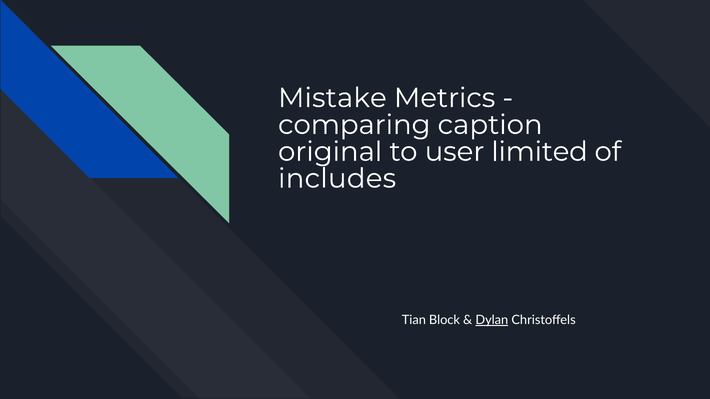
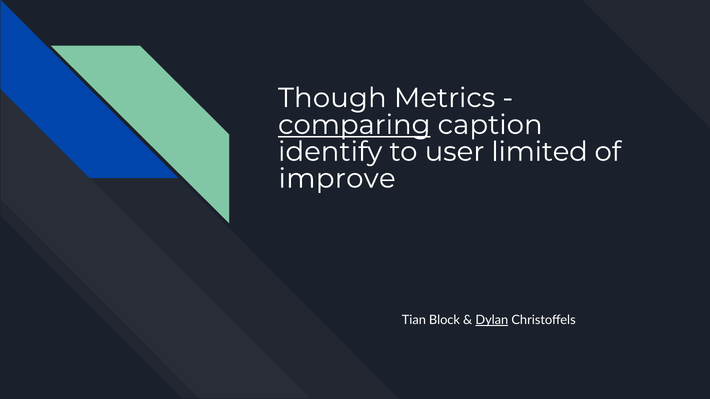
Mistake: Mistake -> Though (332, 98)
comparing underline: none -> present (354, 125)
original: original -> identify (330, 152)
includes: includes -> improve (337, 179)
